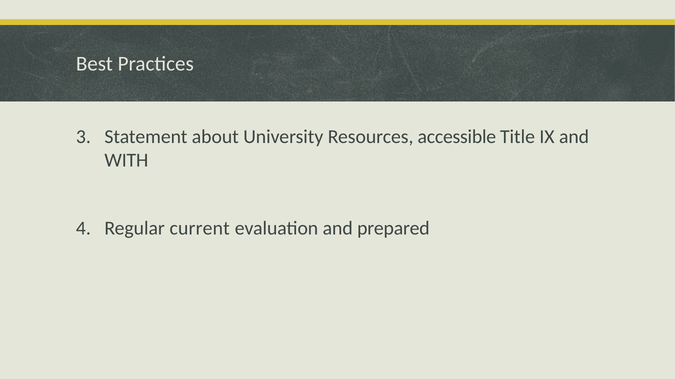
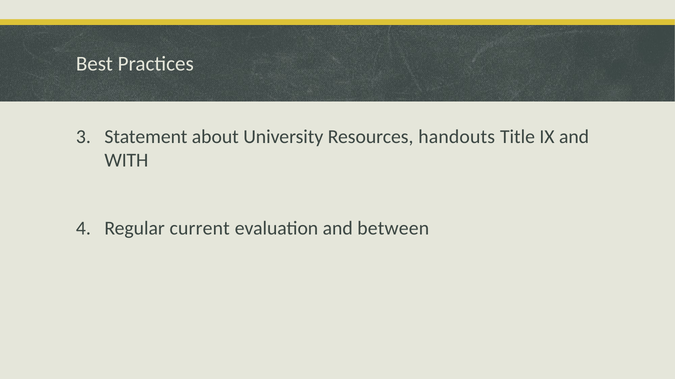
accessible: accessible -> handouts (457, 137)
prepared: prepared -> between (393, 229)
